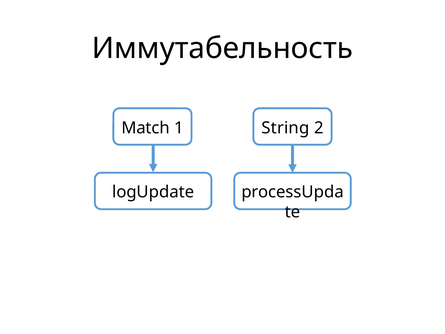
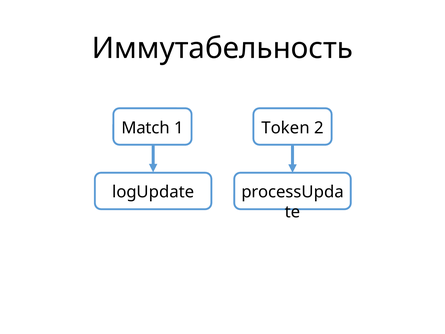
String: String -> Token (286, 128)
